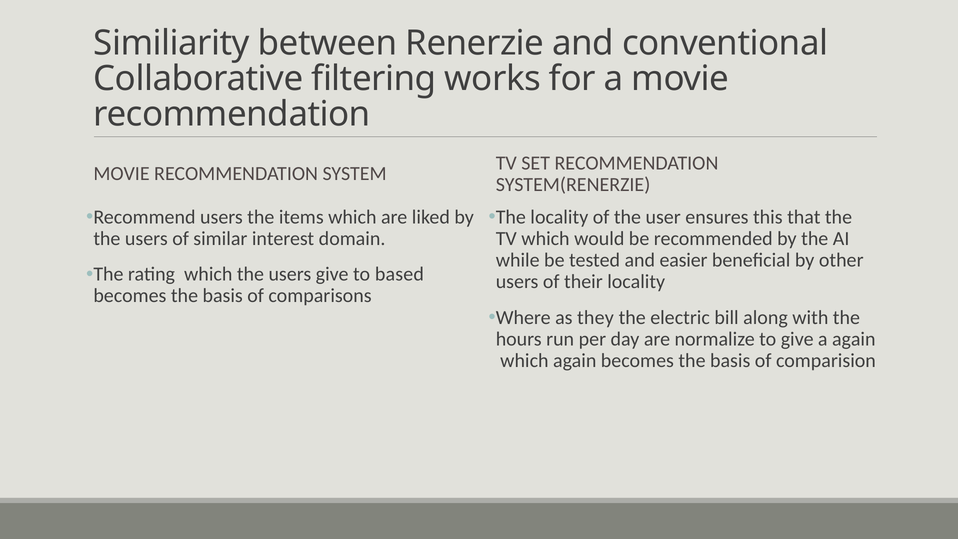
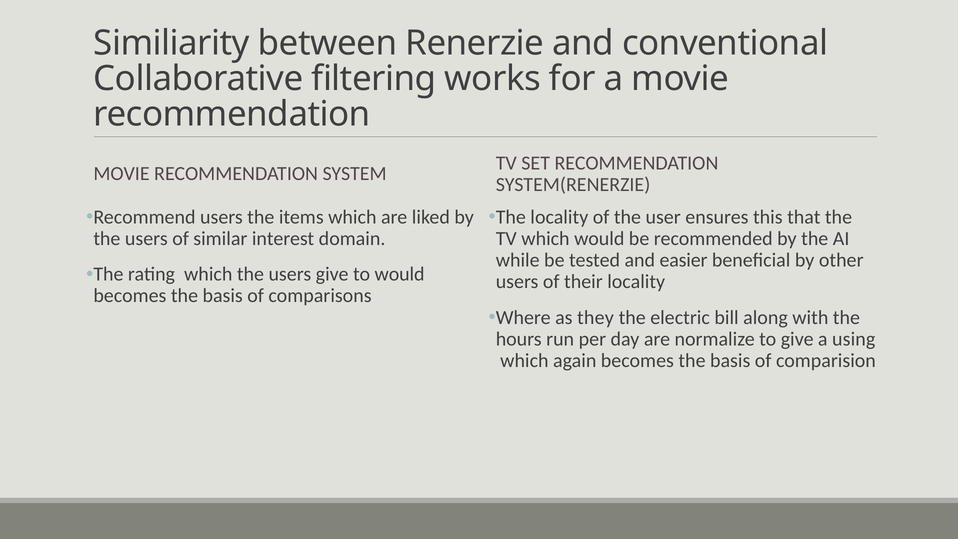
to based: based -> would (400, 274)
a again: again -> using (854, 339)
